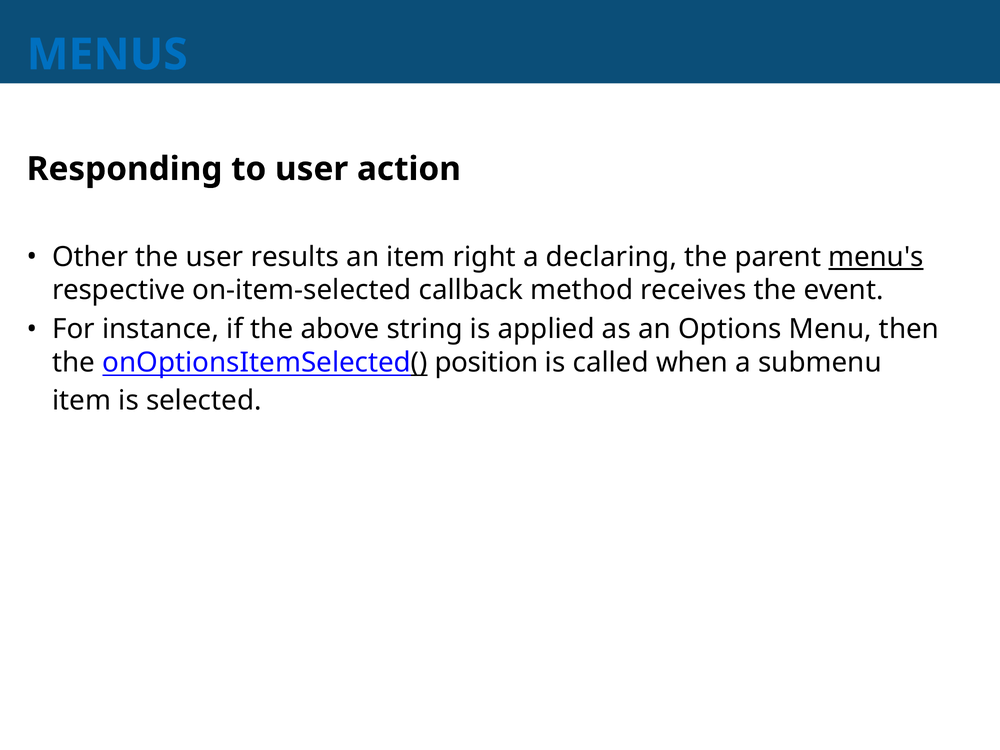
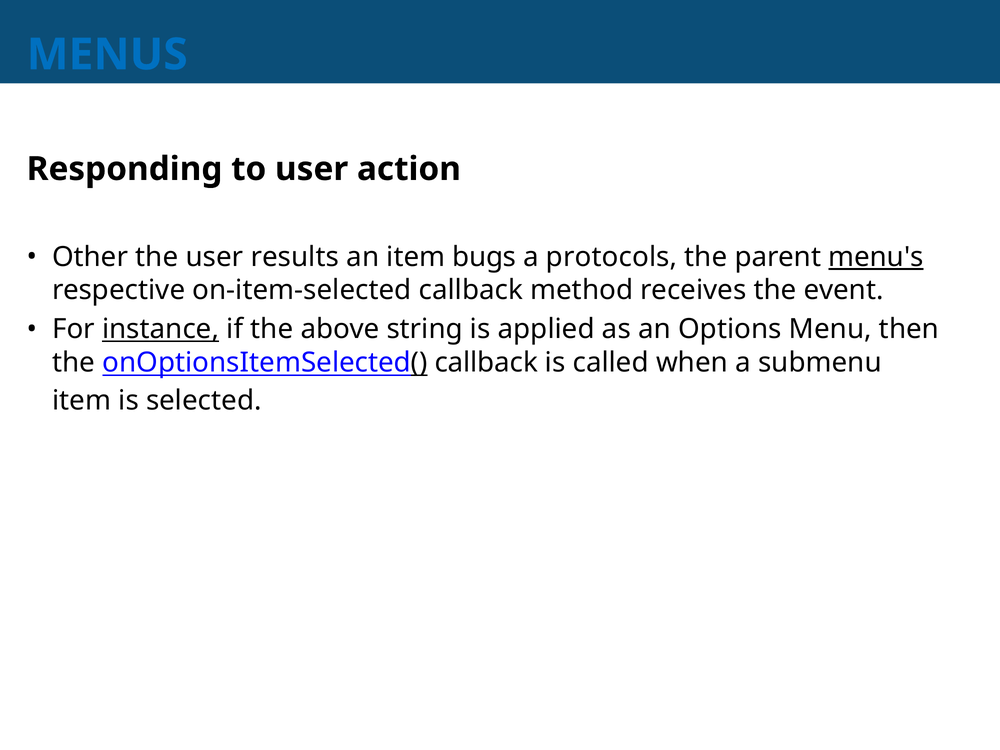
right: right -> bugs (484, 257)
declaring: declaring -> protocols (612, 257)
instance underline: none -> present (161, 329)
onOptionsItemSelected( position: position -> callback (486, 363)
